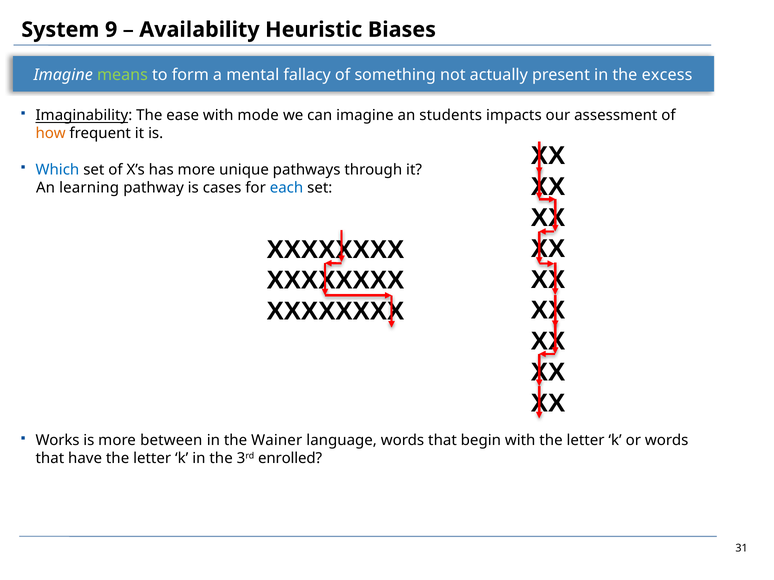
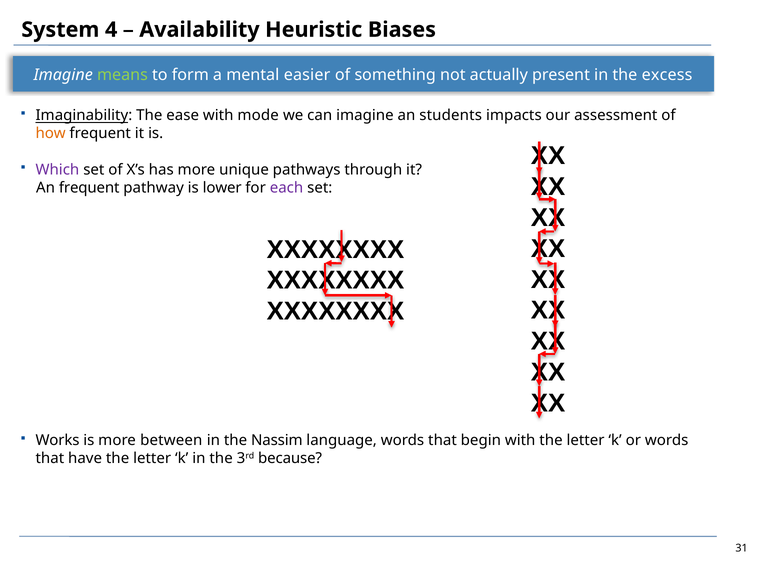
9: 9 -> 4 (111, 30)
fallacy: fallacy -> easier (307, 75)
Which colour: blue -> purple (57, 170)
An learning: learning -> frequent (89, 188)
cases: cases -> lower (222, 188)
each colour: blue -> purple (287, 188)
Wainer: Wainer -> Nassim (277, 441)
enrolled: enrolled -> because (290, 459)
